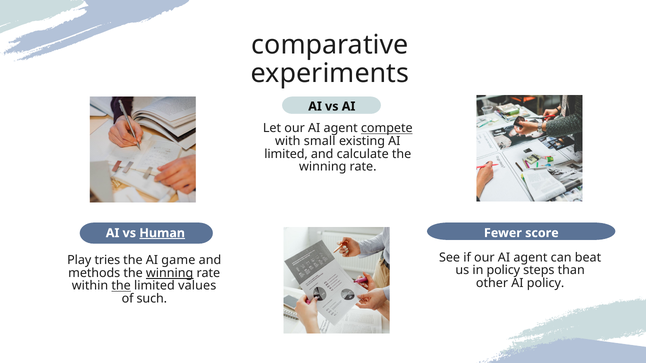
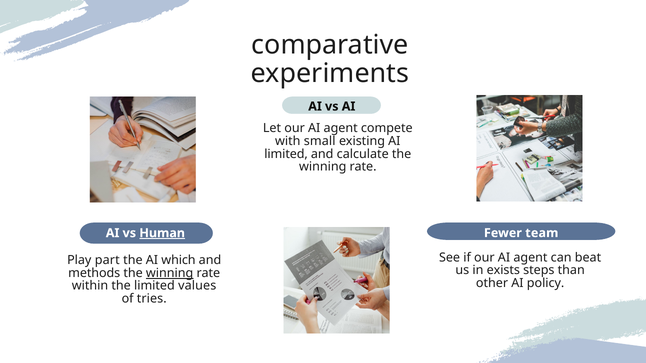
compete underline: present -> none (387, 128)
score: score -> team (542, 233)
tries: tries -> part (107, 260)
game: game -> which (178, 260)
in policy: policy -> exists (503, 271)
the underline: present -> none (121, 286)
such: such -> tries (152, 299)
